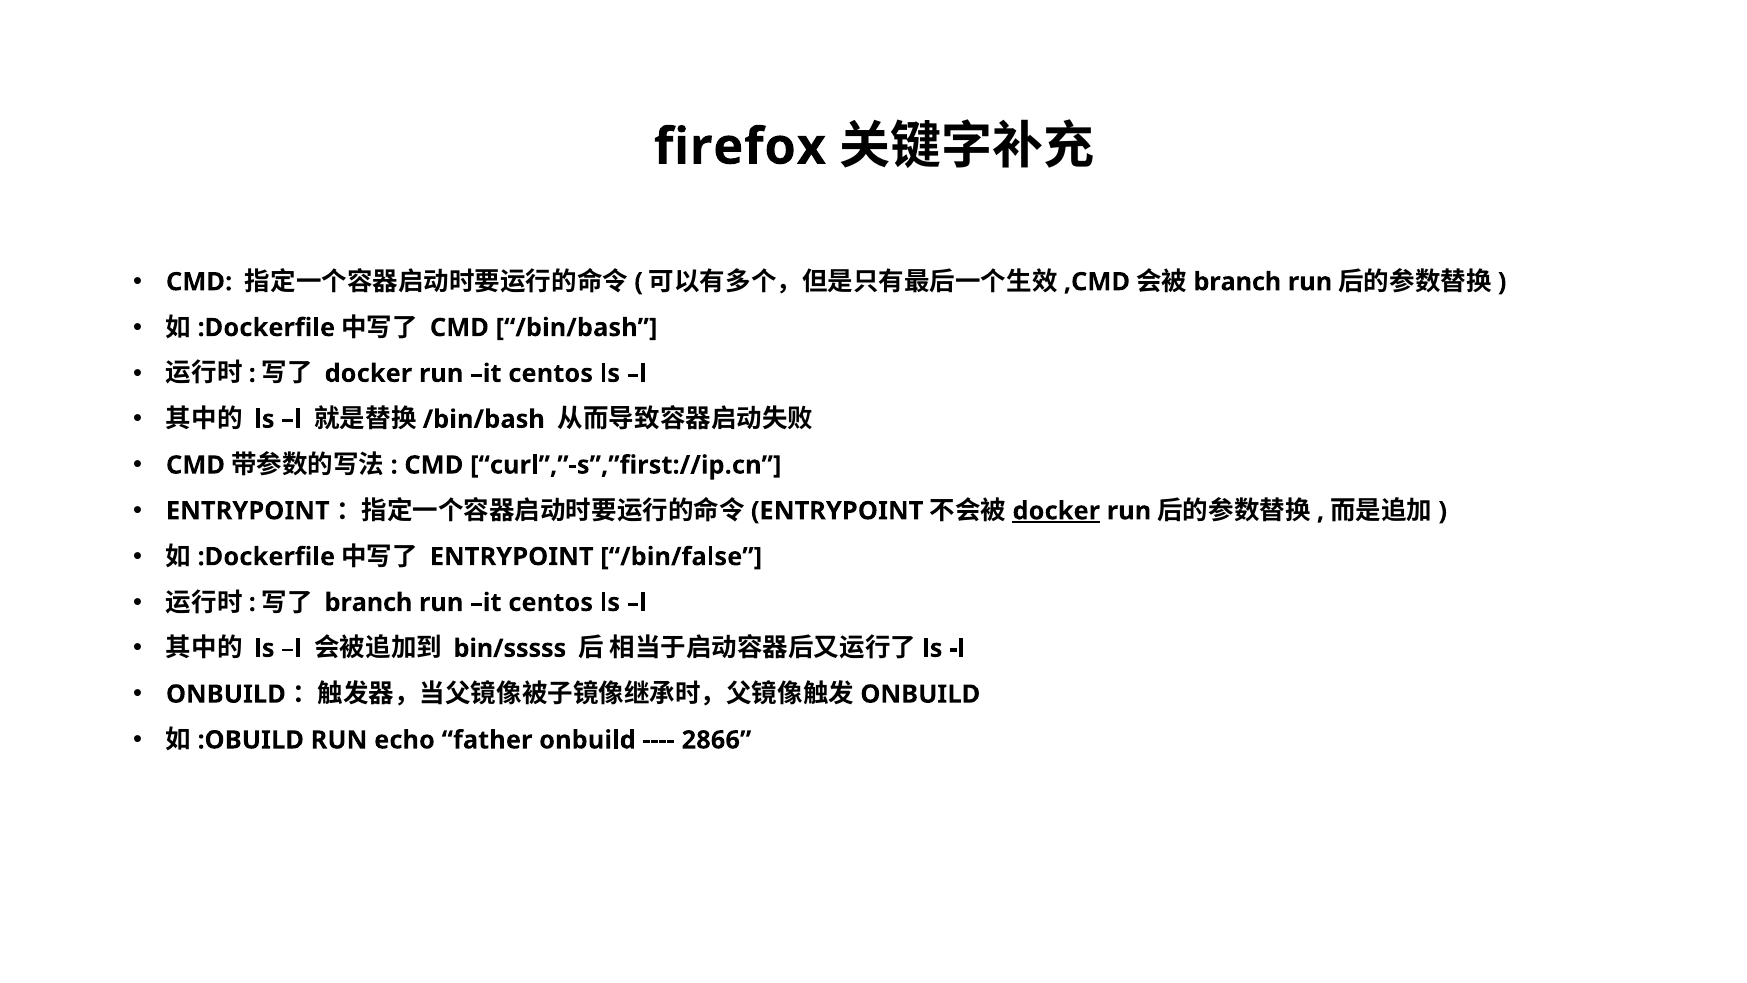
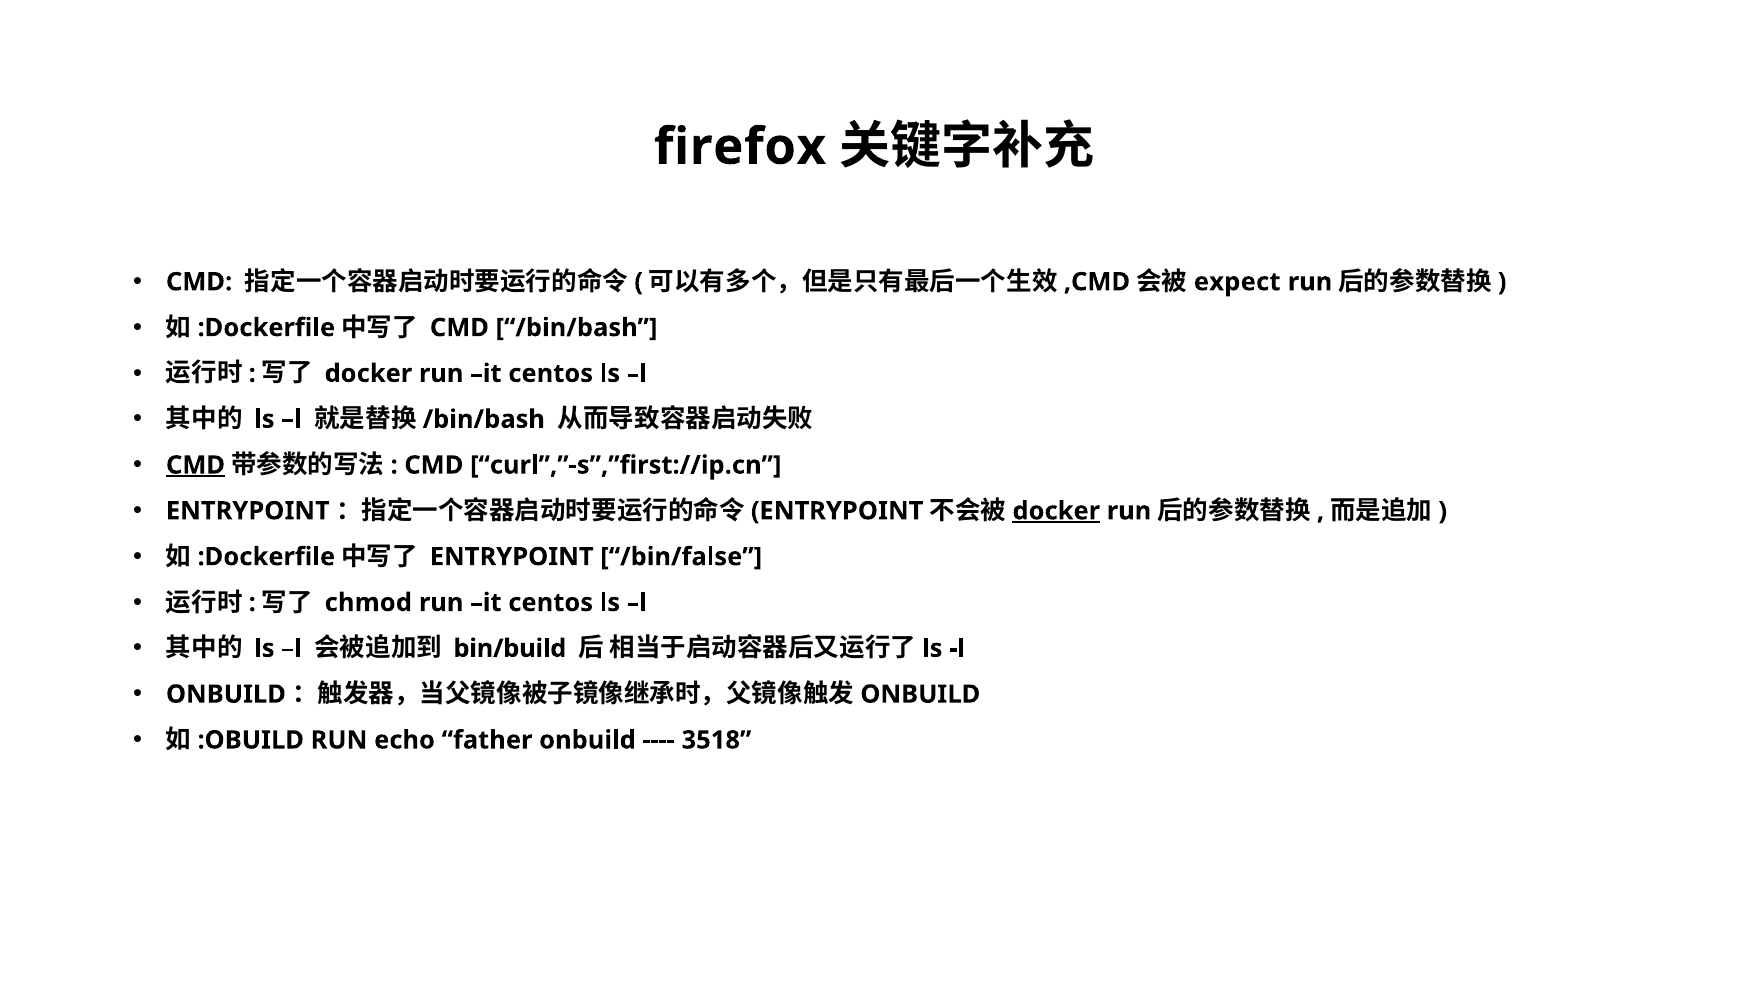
branch: branch -> expect (1237, 282)
CMD underline: none -> present (195, 465)
branch: branch -> chmod (368, 602)
bin/sssss: bin/sssss -> bin/build (510, 648)
2866: 2866 -> 3518 (716, 740)
